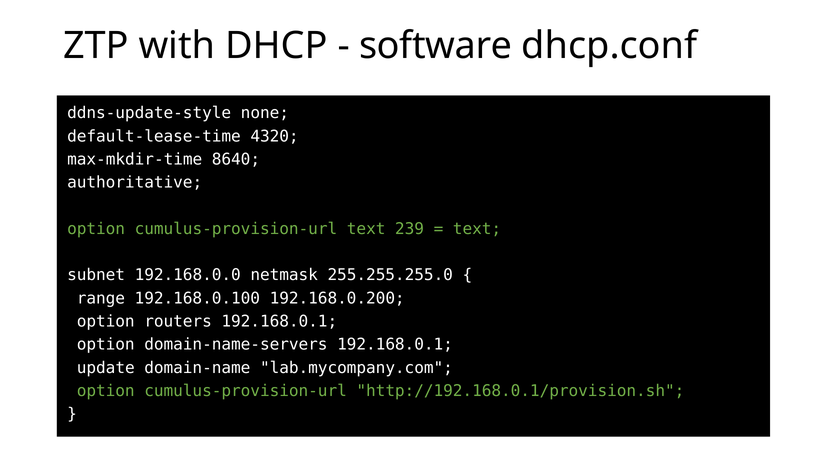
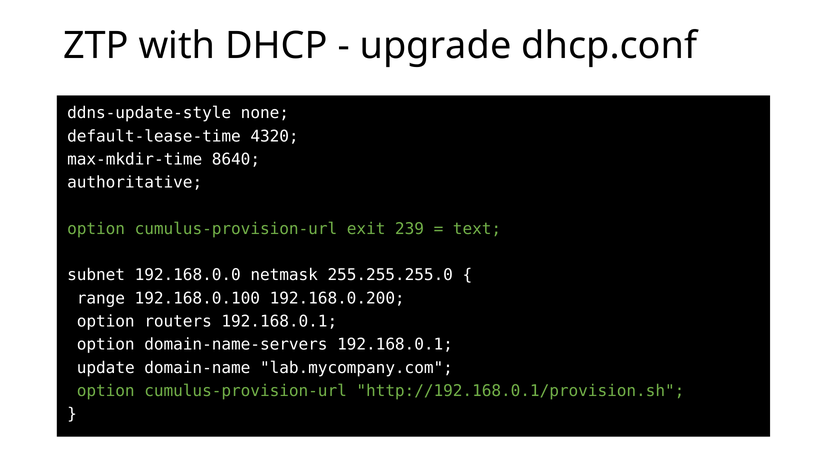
software: software -> upgrade (436, 46)
cumulus-provision-url text: text -> exit (366, 229)
